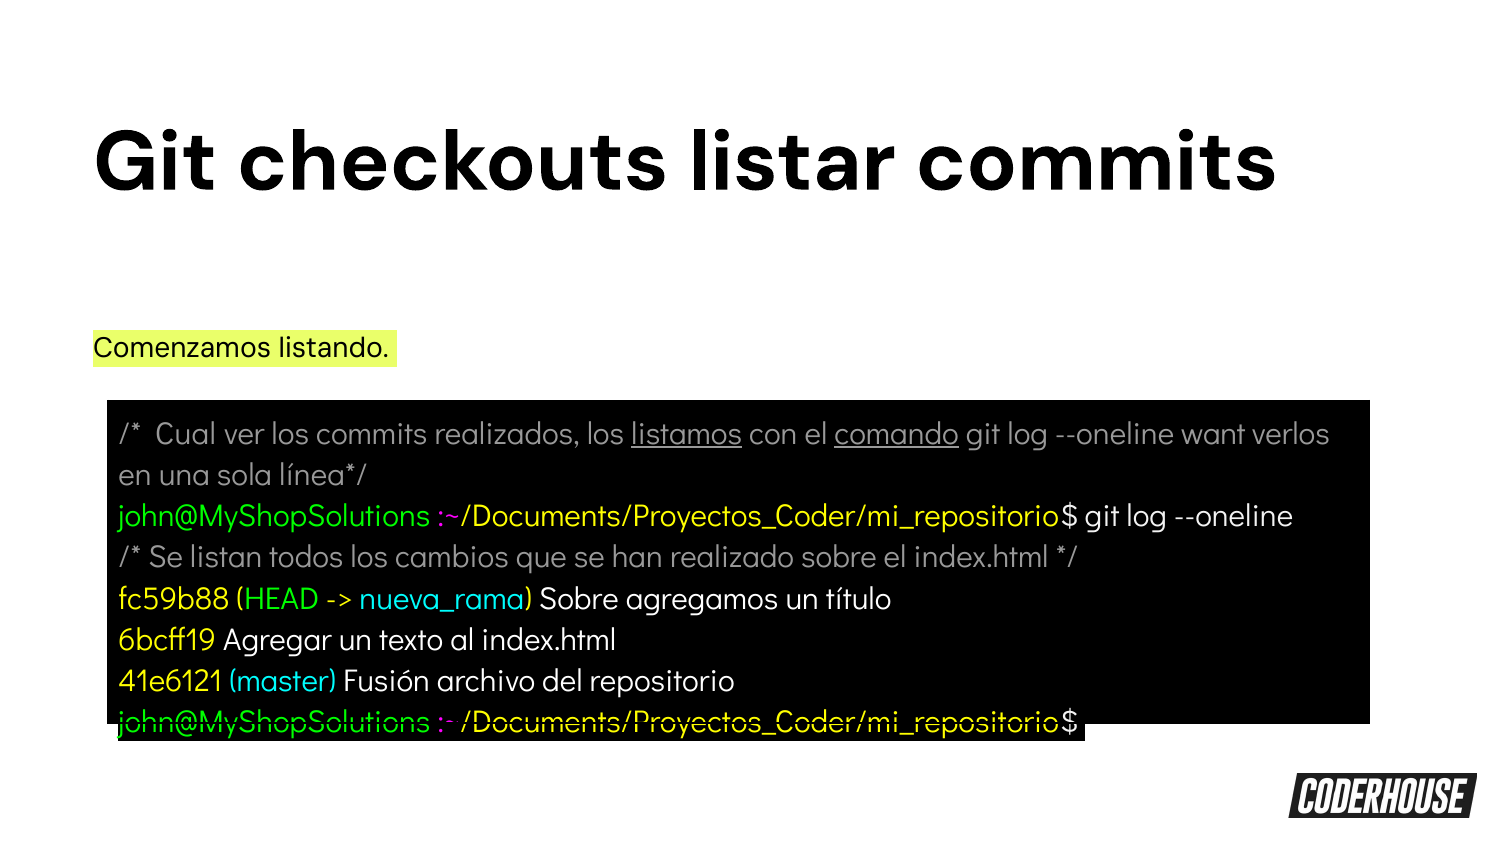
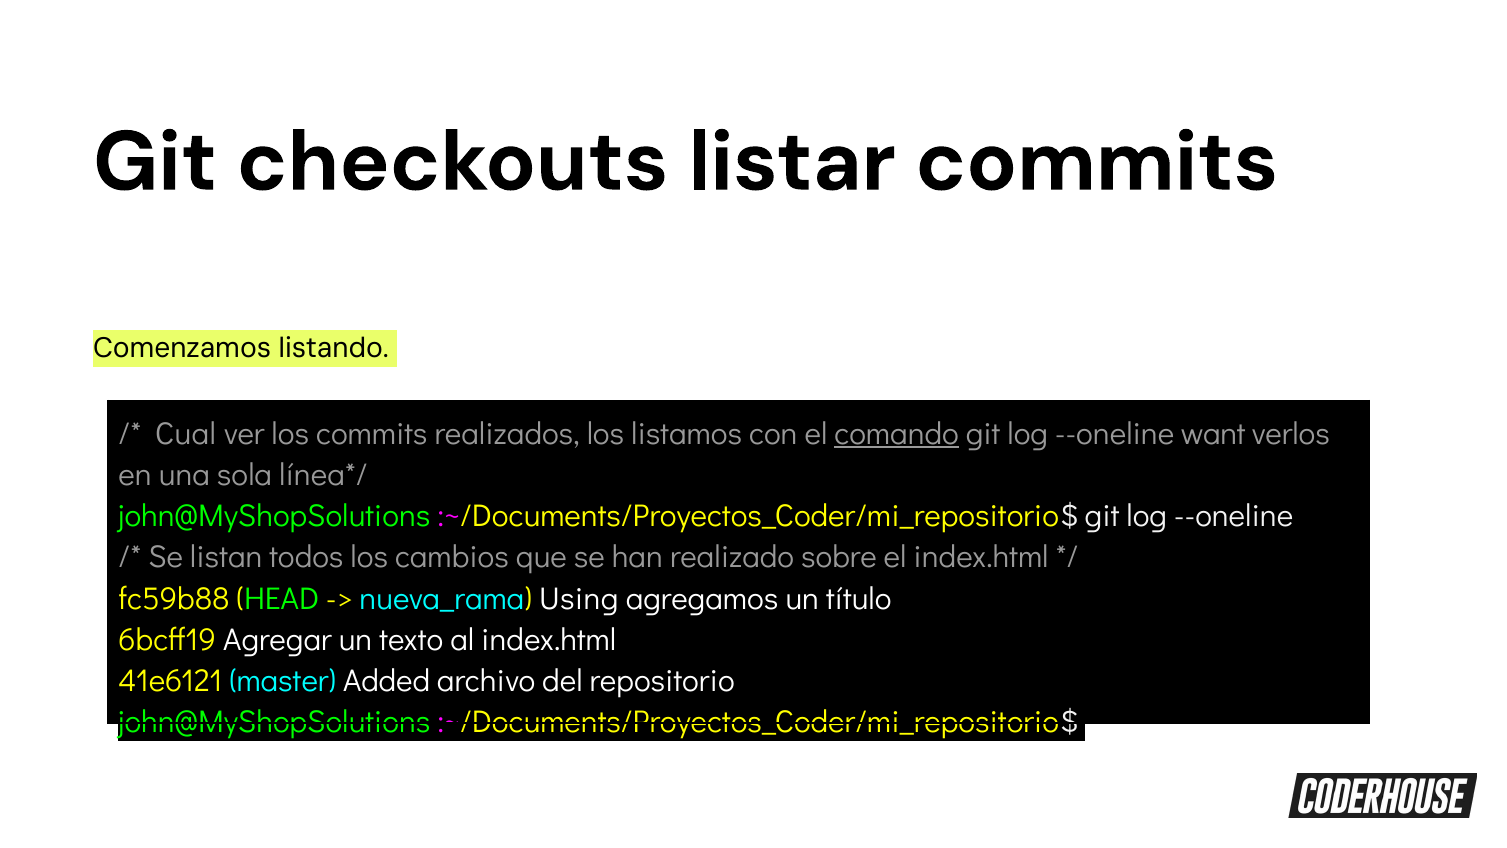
listamos underline: present -> none (687, 434)
Sobre: Sobre -> Using (579, 599)
Fusión: Fusión -> Added (387, 681)
